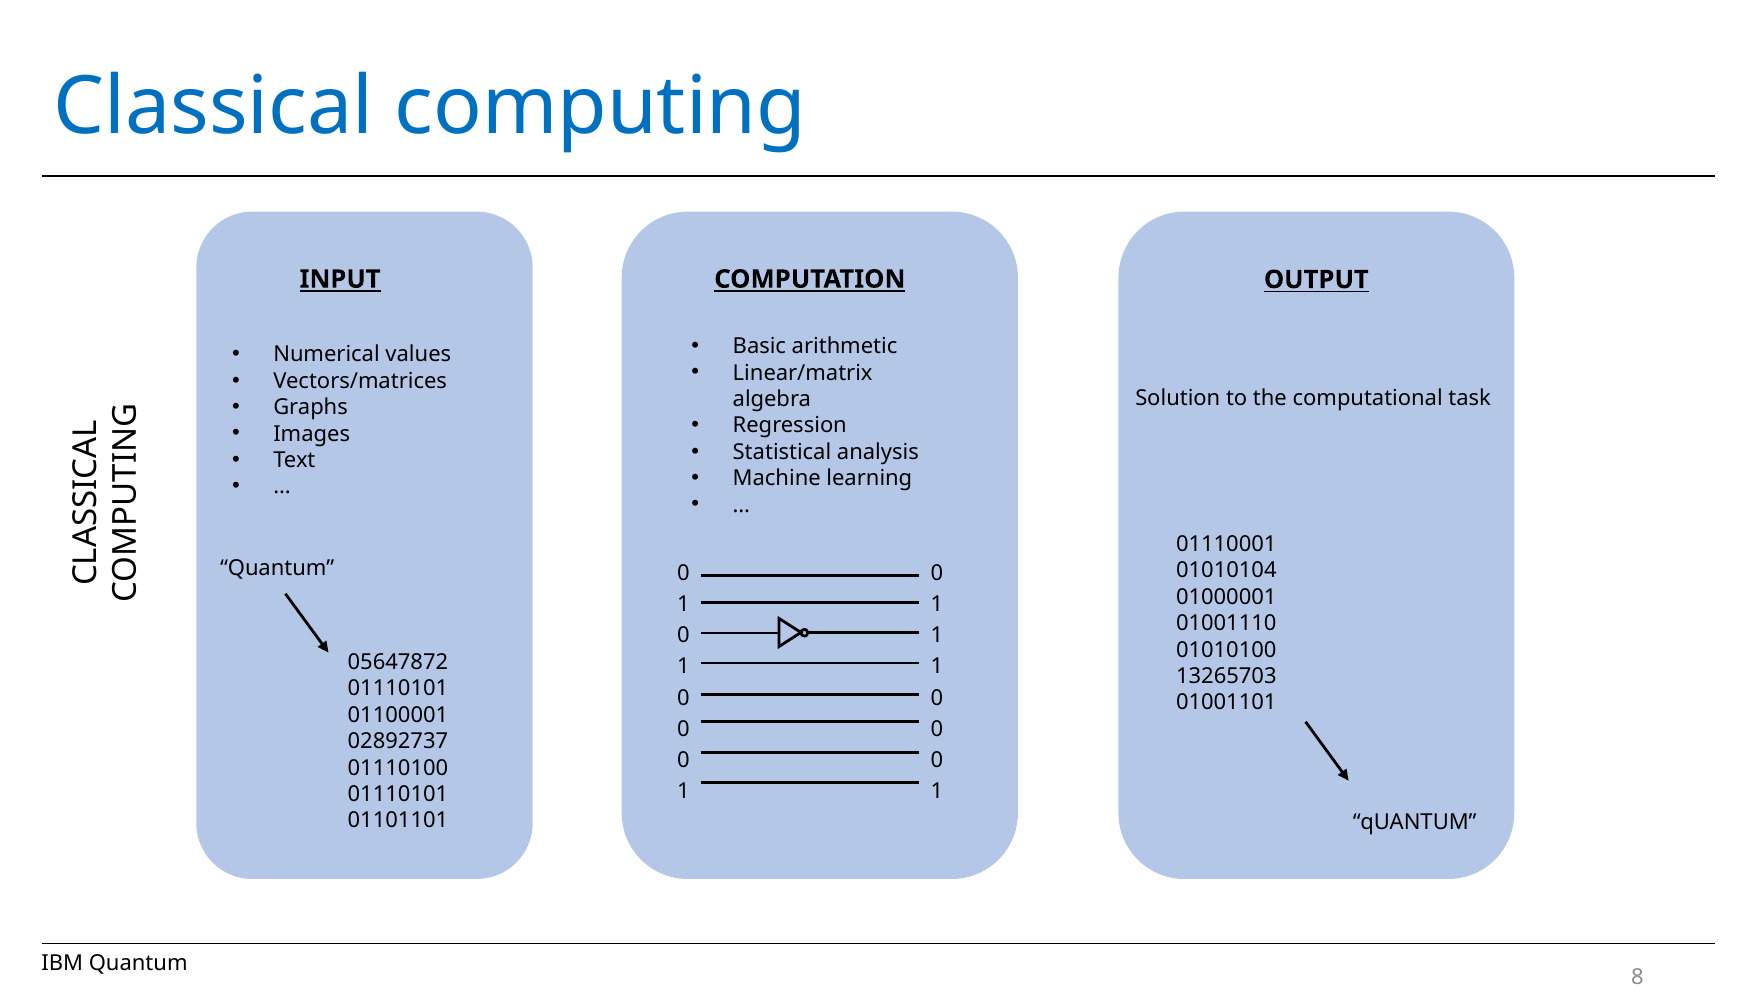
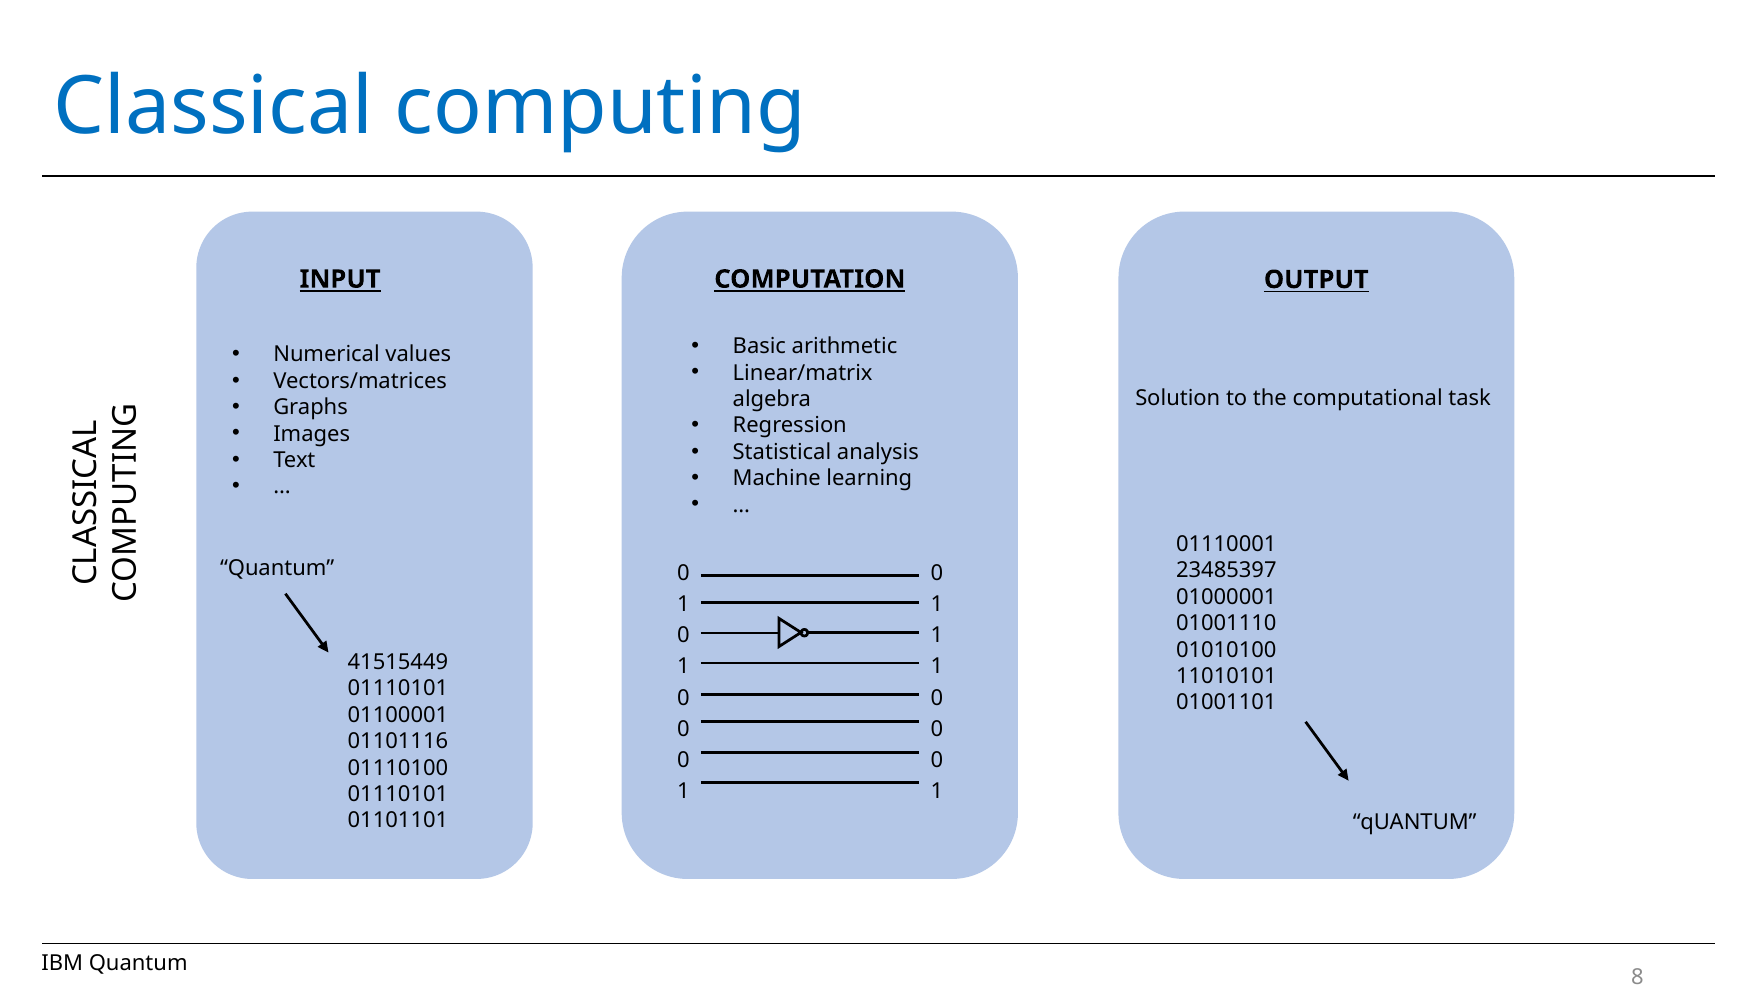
01010104: 01010104 -> 23485397 (1226, 571)
05647872: 05647872 -> 41515449 (398, 663)
13265703: 13265703 -> 11010101 (1226, 677)
02892737: 02892737 -> 01101116 (398, 742)
